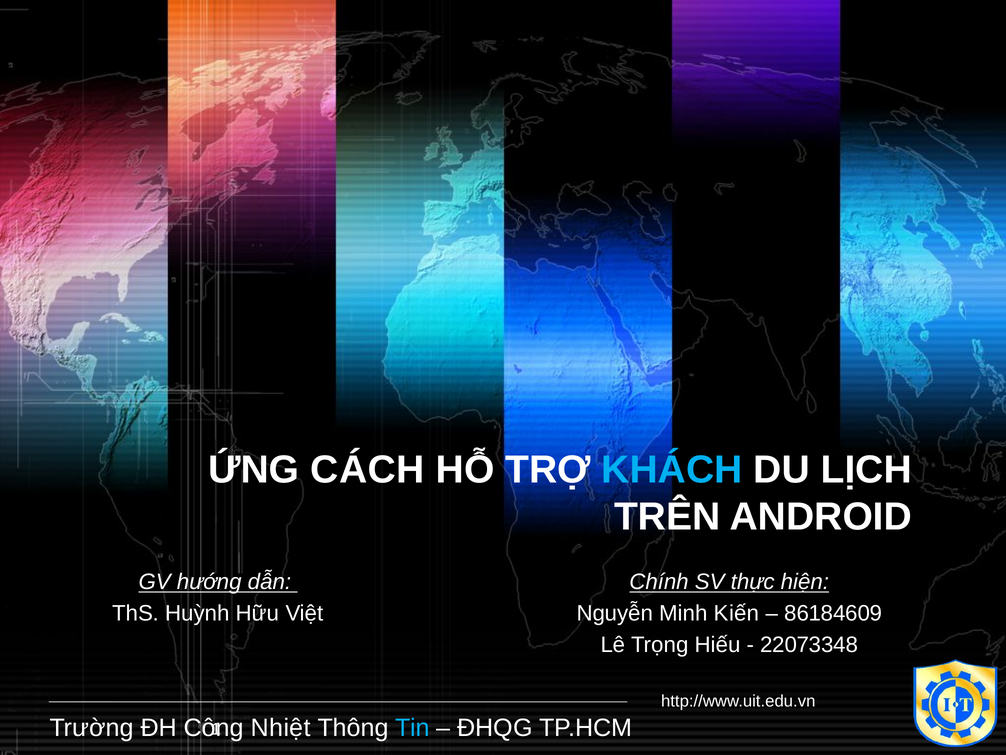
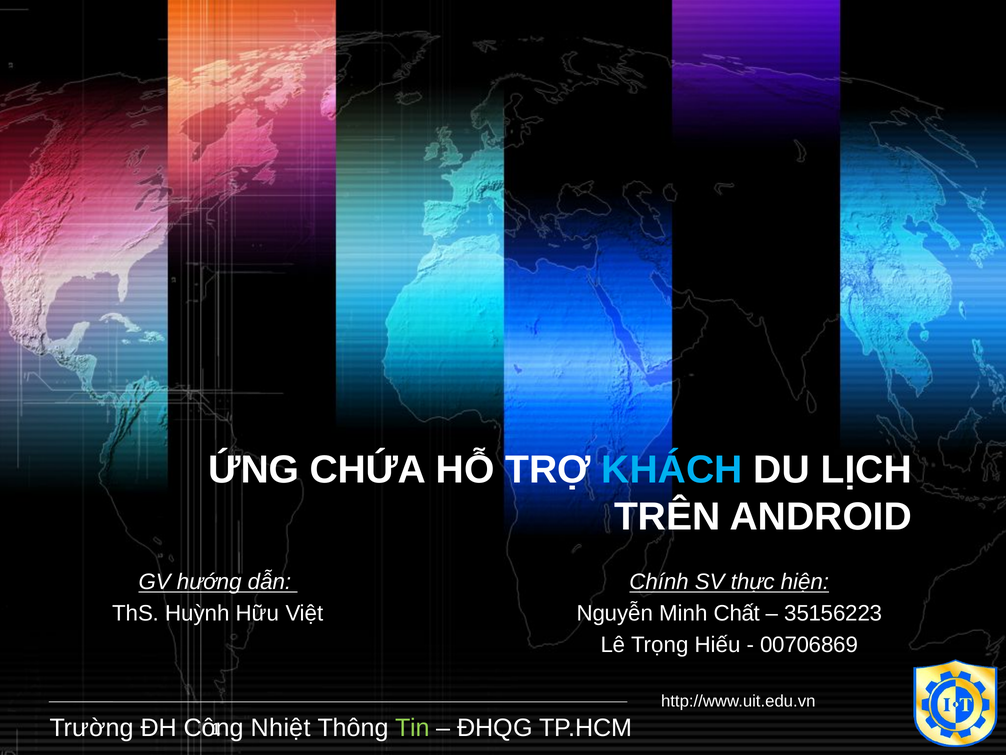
CÁCH: CÁCH -> CHỨA (368, 470)
Kiến: Kiến -> Chất (737, 613)
86184609: 86184609 -> 35156223 (833, 613)
22073348: 22073348 -> 00706869 (809, 644)
Tin colour: light blue -> light green (412, 727)
